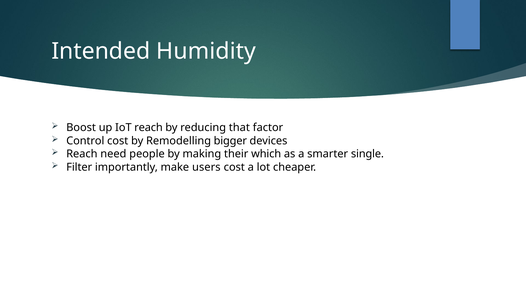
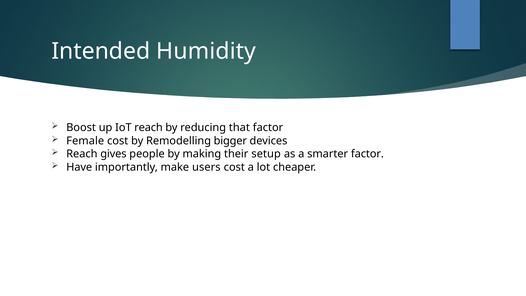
Control: Control -> Female (85, 141)
need: need -> gives (113, 154)
which: which -> setup (266, 154)
smarter single: single -> factor (367, 154)
Filter: Filter -> Have (79, 167)
